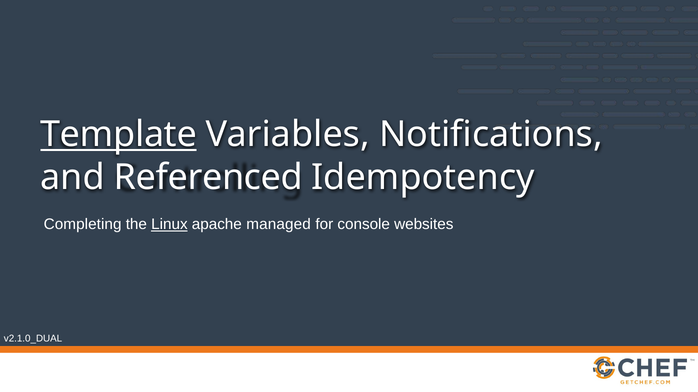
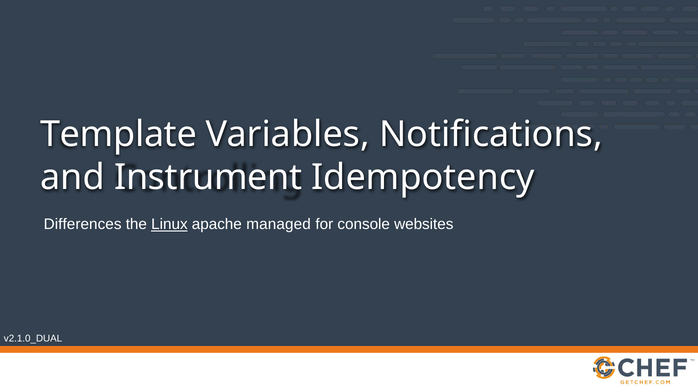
Template underline: present -> none (119, 135)
Referenced: Referenced -> Instrument (208, 178)
Completing: Completing -> Differences (83, 225)
